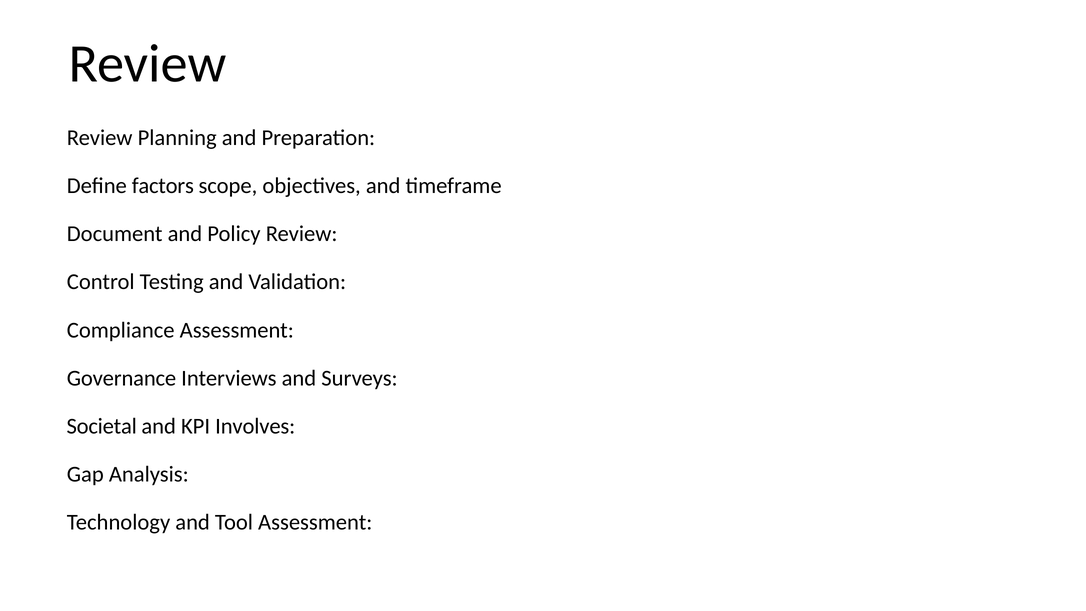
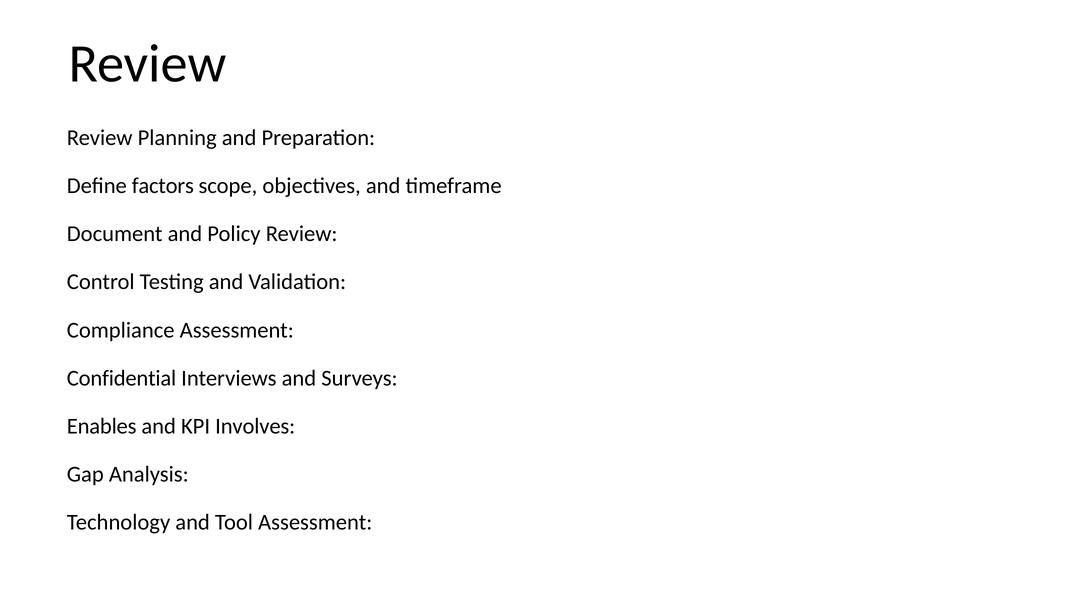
Governance: Governance -> Confidential (122, 378)
Societal: Societal -> Enables (102, 426)
